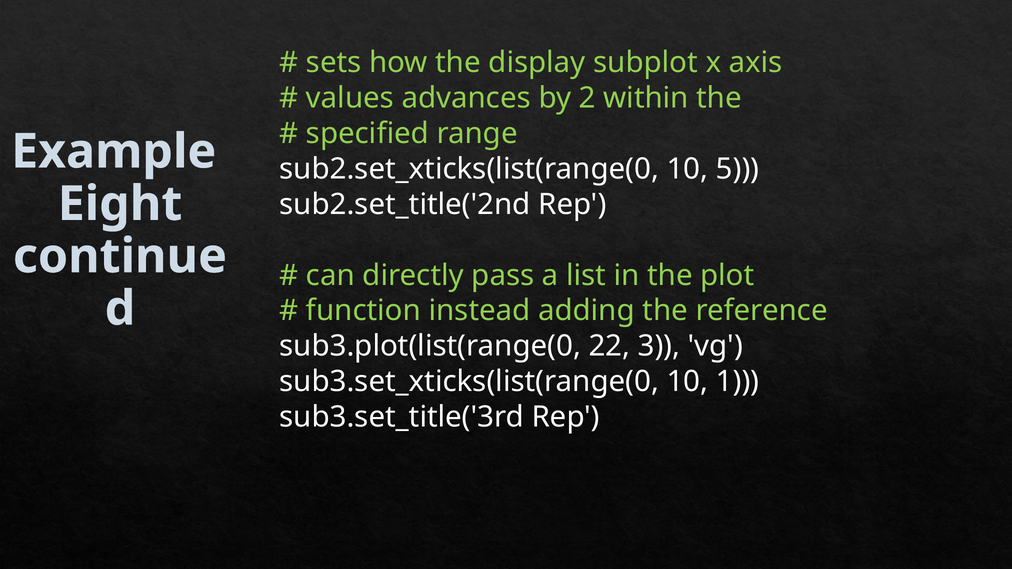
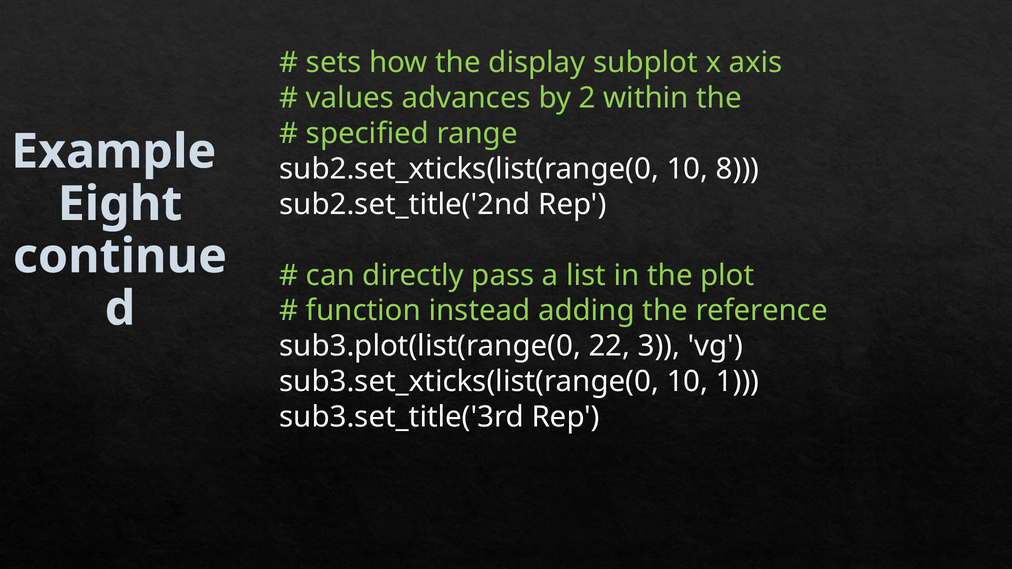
5: 5 -> 8 (738, 169)
